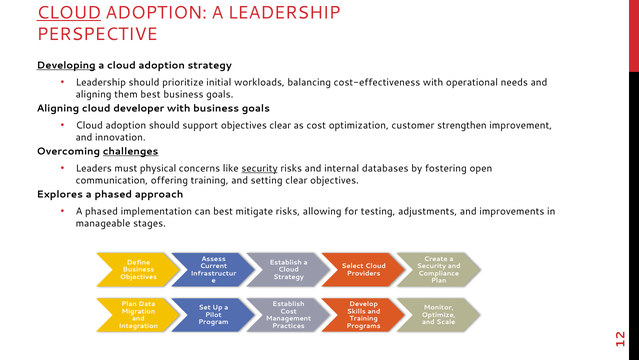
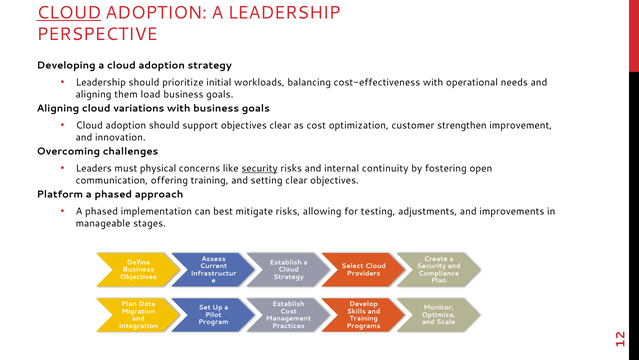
Developing underline: present -> none (66, 65)
them best: best -> load (151, 94)
developer: developer -> variations (139, 108)
challenges underline: present -> none (131, 151)
databases: databases -> continuity (385, 168)
Explores: Explores -> Platform (60, 194)
